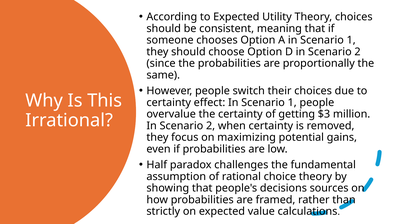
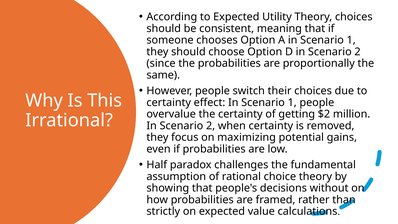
$3: $3 -> $2 (324, 114)
sources: sources -> without (329, 188)
